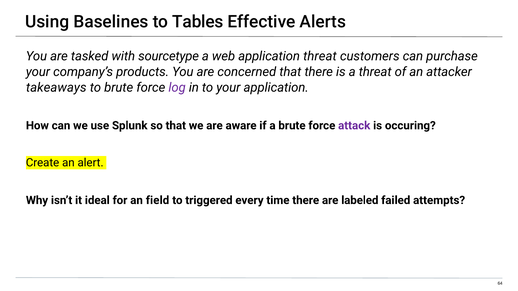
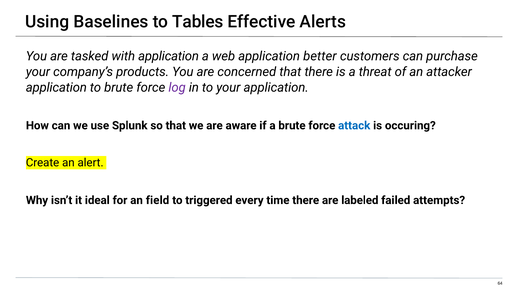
with sourcetype: sourcetype -> application (169, 56)
application threat: threat -> better (320, 56)
takeaways: takeaways -> application (56, 88)
attack colour: purple -> blue (354, 126)
